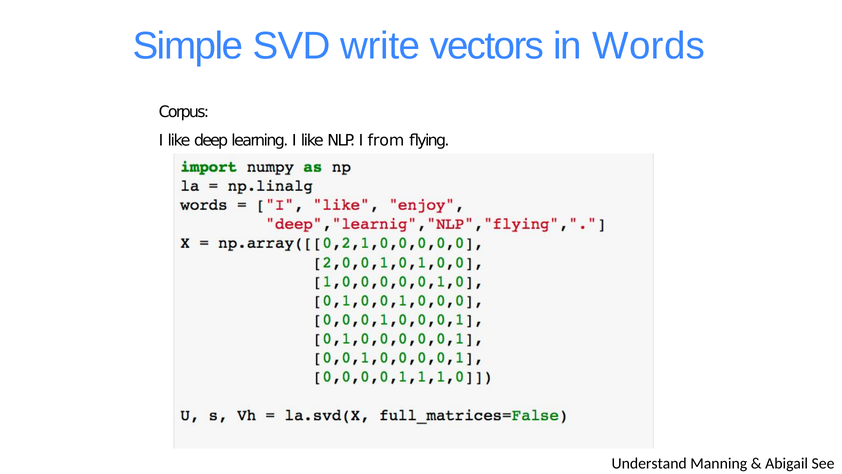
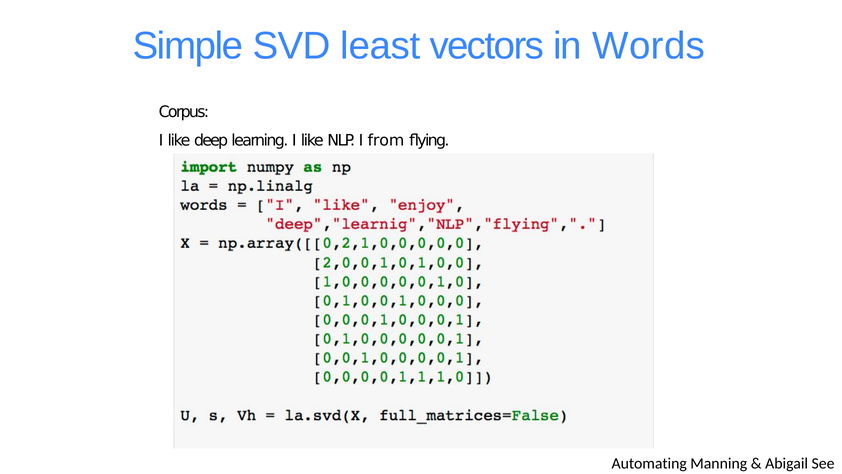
write: write -> least (380, 46)
Understand: Understand -> Automating (649, 463)
